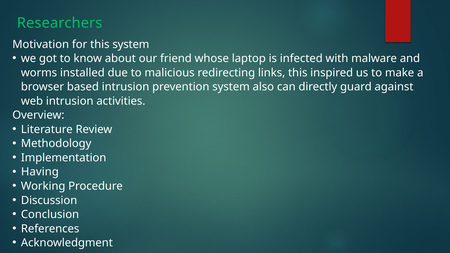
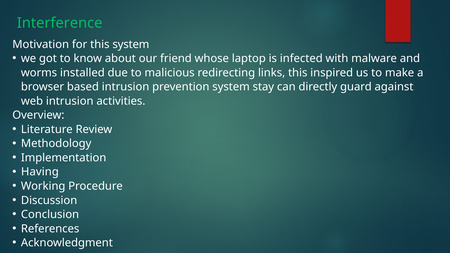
Researchers: Researchers -> Interference (60, 23)
also: also -> stay (263, 87)
